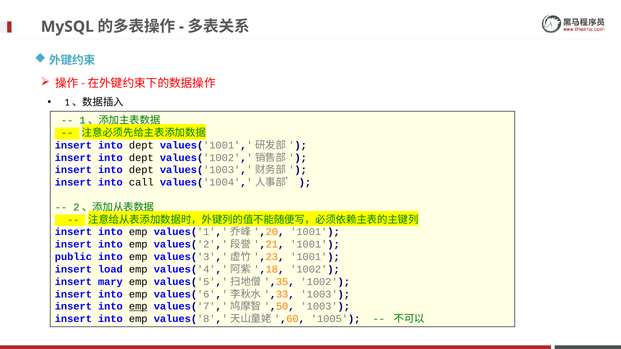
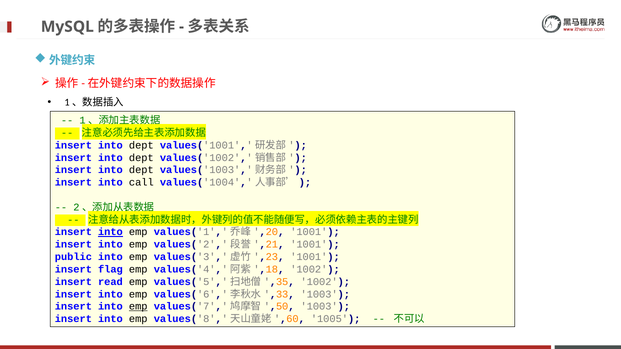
into underline: none -> present (110, 232)
load: load -> flag (110, 270)
mary: mary -> read (110, 282)
